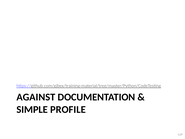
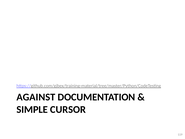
PROFILE: PROFILE -> CURSOR (68, 109)
